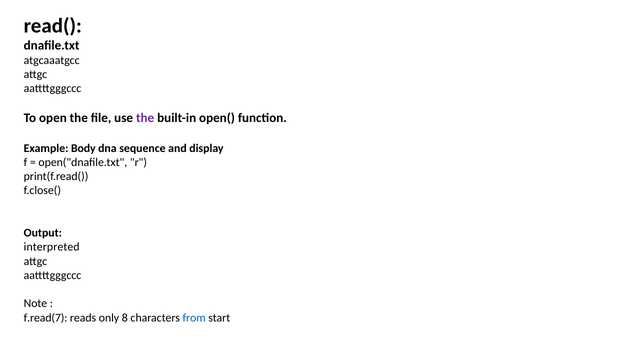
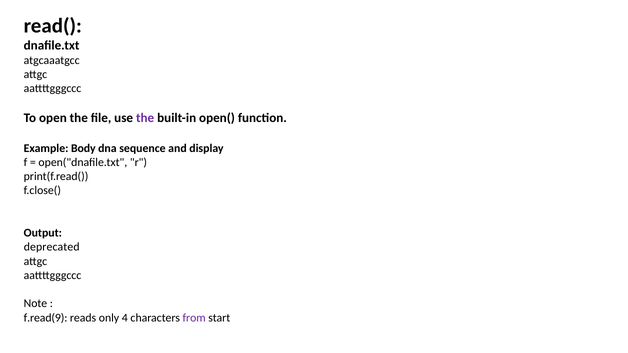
interpreted: interpreted -> deprecated (52, 247)
f.read(7: f.read(7 -> f.read(9 (46, 318)
8: 8 -> 4 (125, 318)
from colour: blue -> purple (194, 318)
